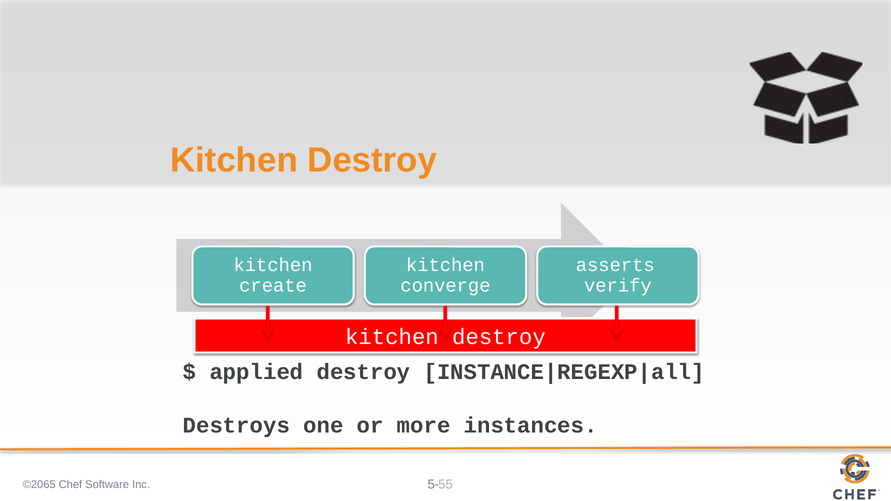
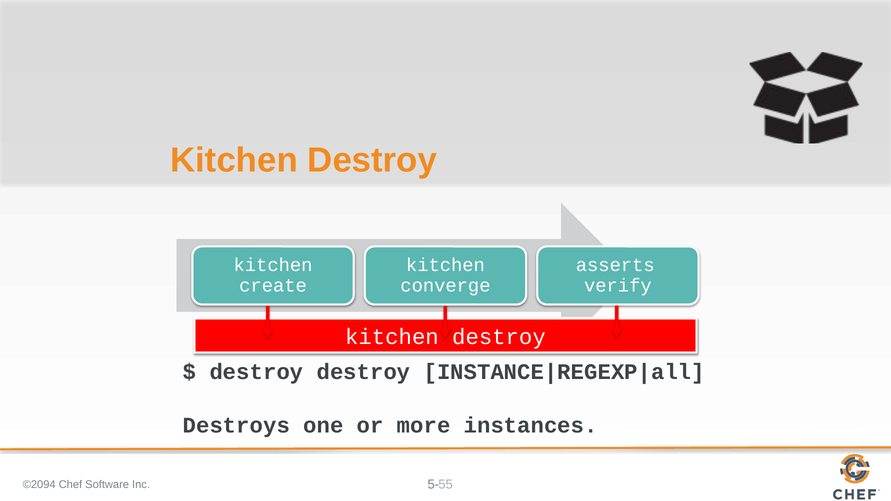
applied: applied -> destroy (256, 372)
©2065: ©2065 -> ©2094 (39, 485)
